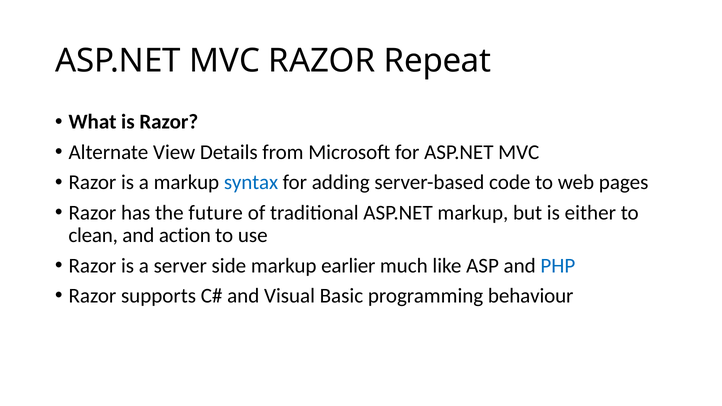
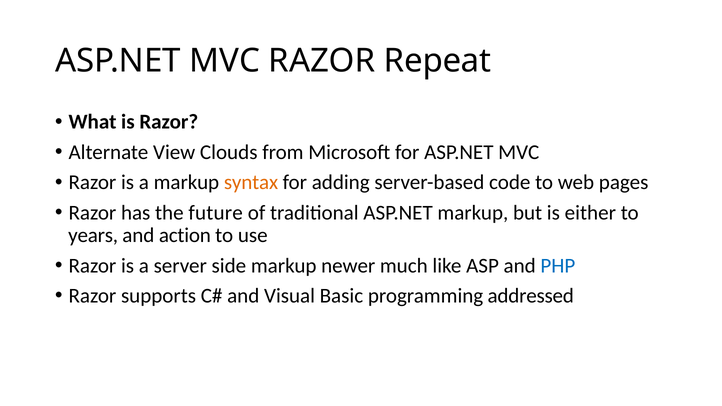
Details: Details -> Clouds (229, 152)
syntax colour: blue -> orange (251, 182)
clean: clean -> years (93, 235)
earlier: earlier -> newer (348, 266)
behaviour: behaviour -> addressed (531, 296)
